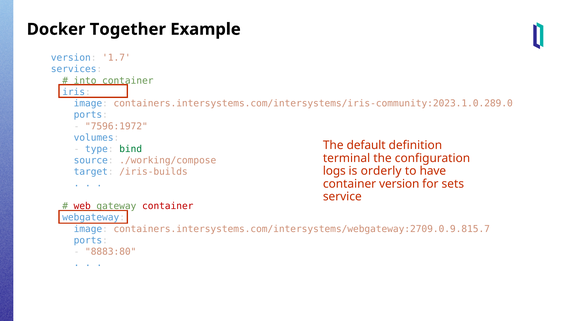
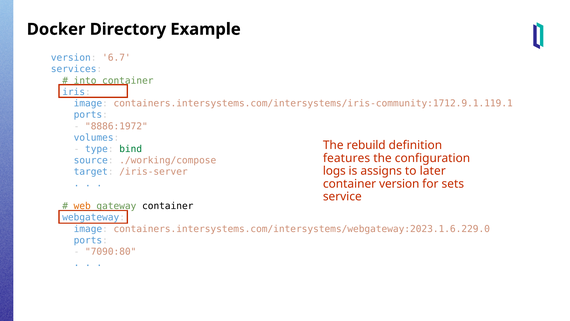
Together: Together -> Directory (128, 29)
1.7: 1.7 -> 6.7 (116, 58)
containers.intersystems.com/intersystems/iris-community:2023.1.0.289.0: containers.intersystems.com/intersystems/iris-community:2023.1.0.289.0 -> containers.intersystems.com/intersystems/iris-community:1712.9.1.119.1 (313, 103)
7596:1972: 7596:1972 -> 8886:1972 (116, 126)
default: default -> rebuild (366, 145)
terminal: terminal -> features (347, 158)
/iris-builds: /iris-builds -> /iris-server (153, 172)
orderly: orderly -> assigns (381, 171)
have: have -> later (433, 171)
web colour: red -> orange (82, 206)
container colour: red -> black (168, 206)
containers.intersystems.com/intersystems/webgateway:2709.0.9.815.7: containers.intersystems.com/intersystems/webgateway:2709.0.9.815.7 -> containers.intersystems.com/intersystems/webgateway:2023.1.6.229.0 (302, 229)
8883:80: 8883:80 -> 7090:80 (111, 251)
